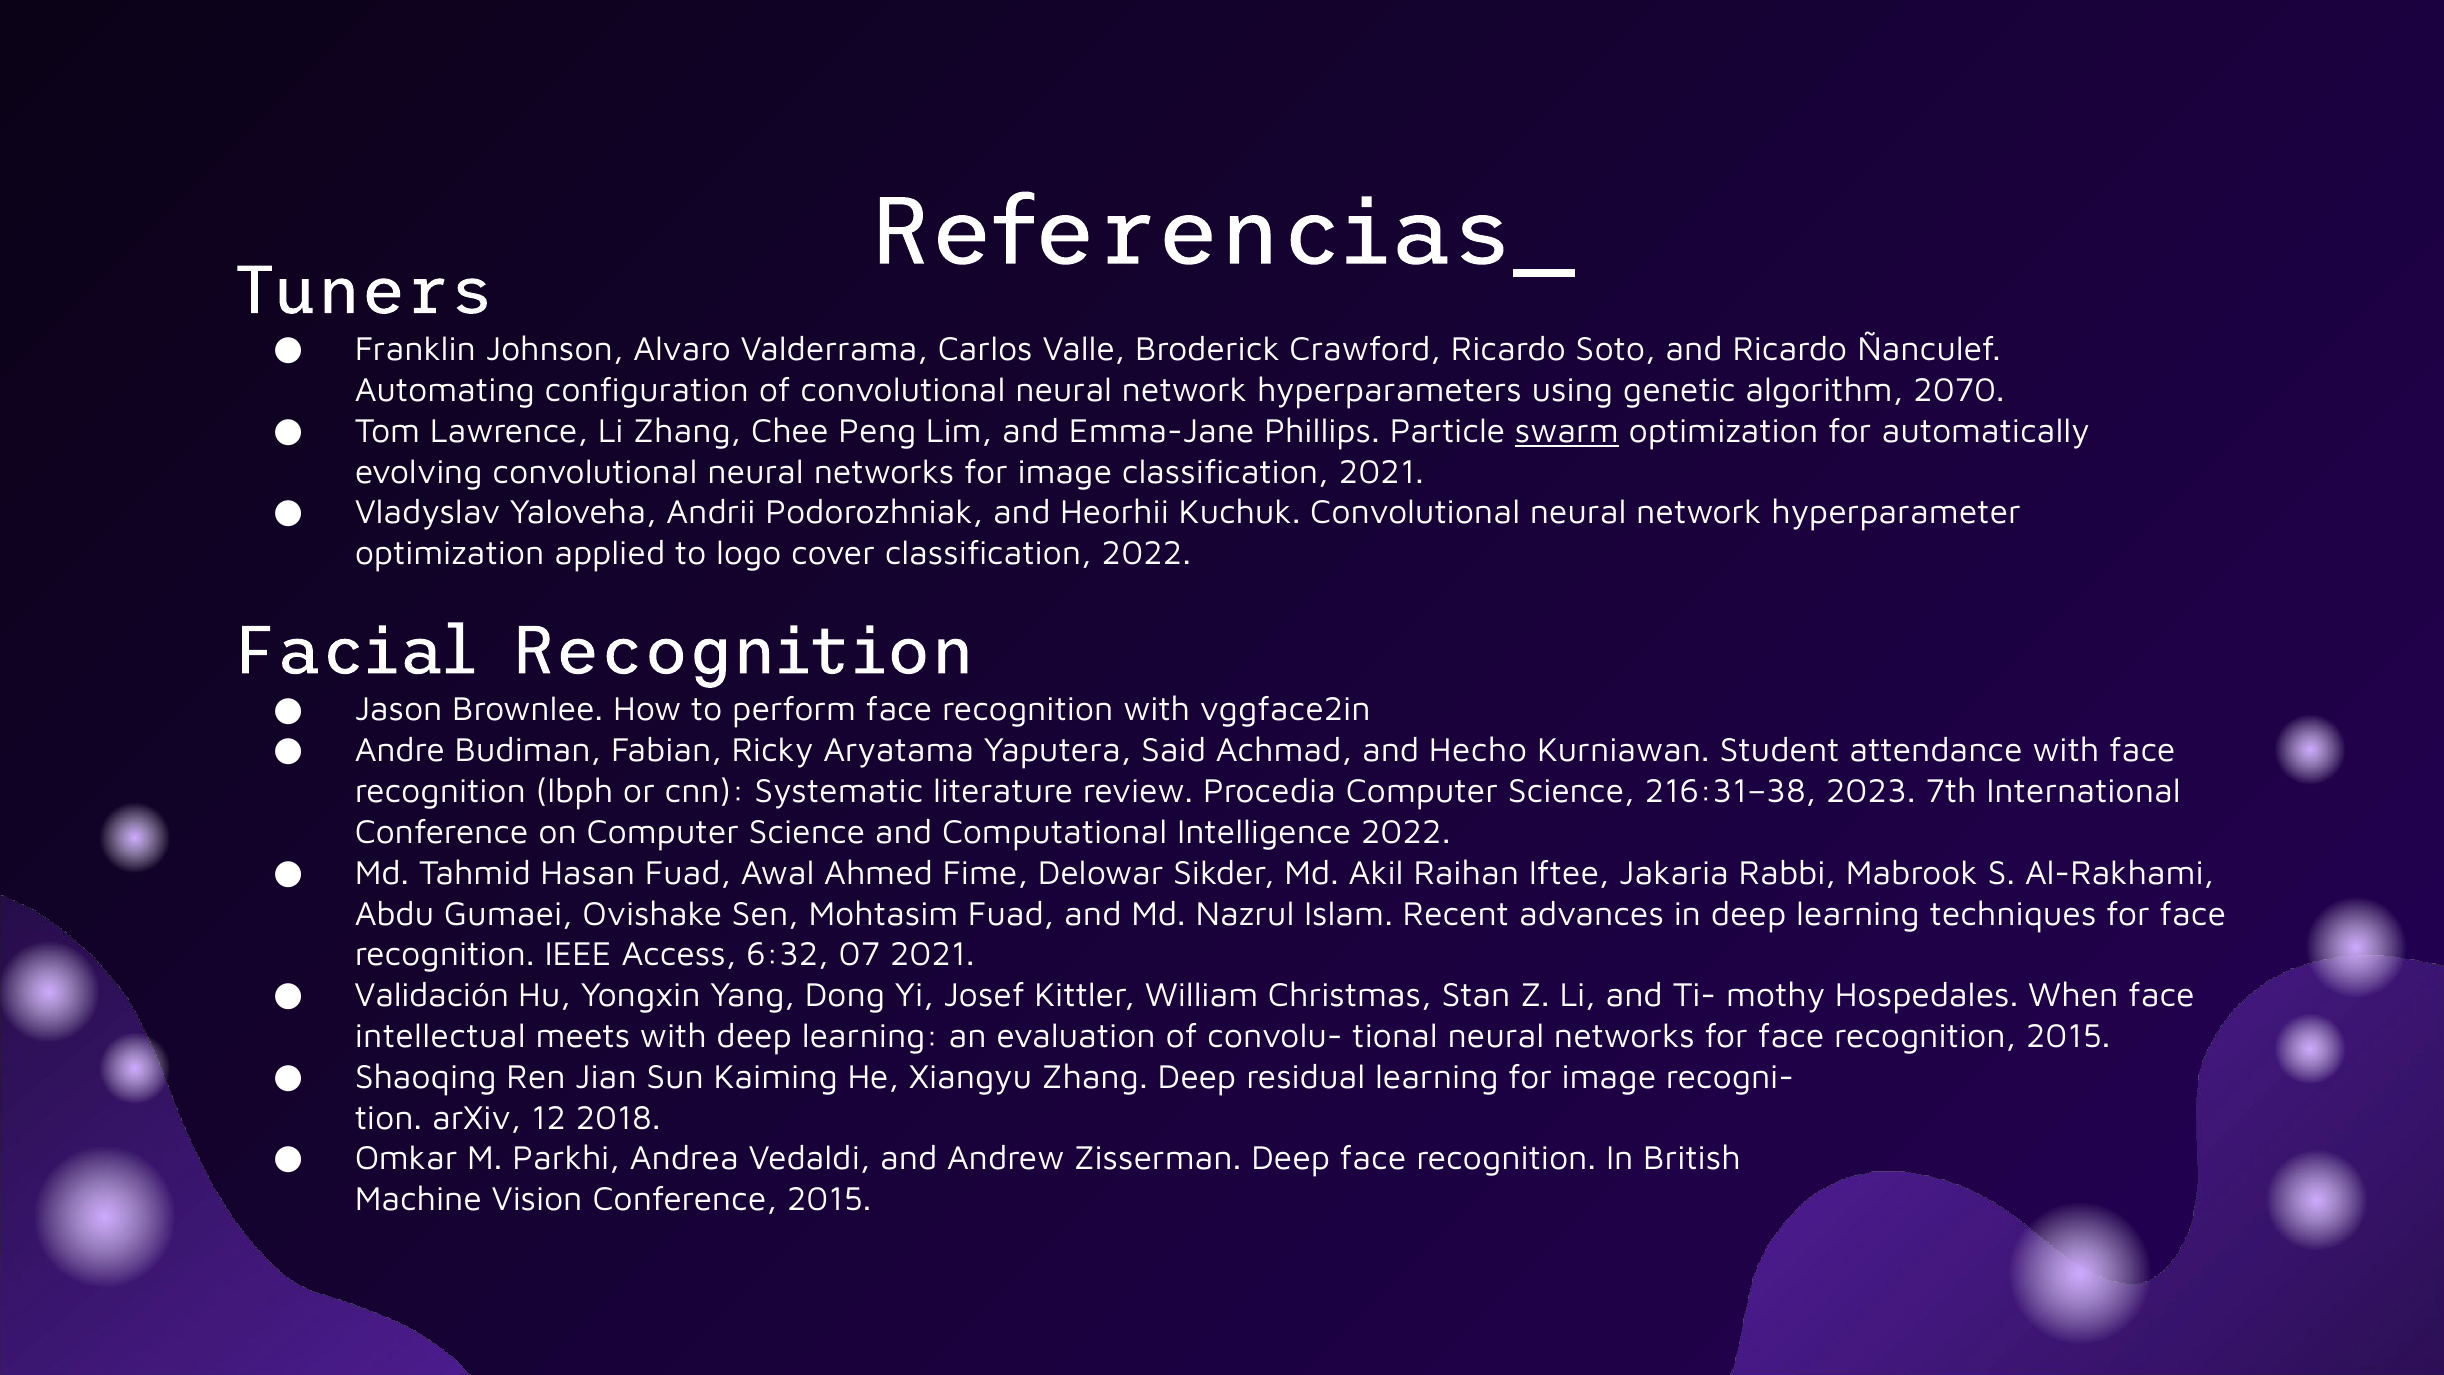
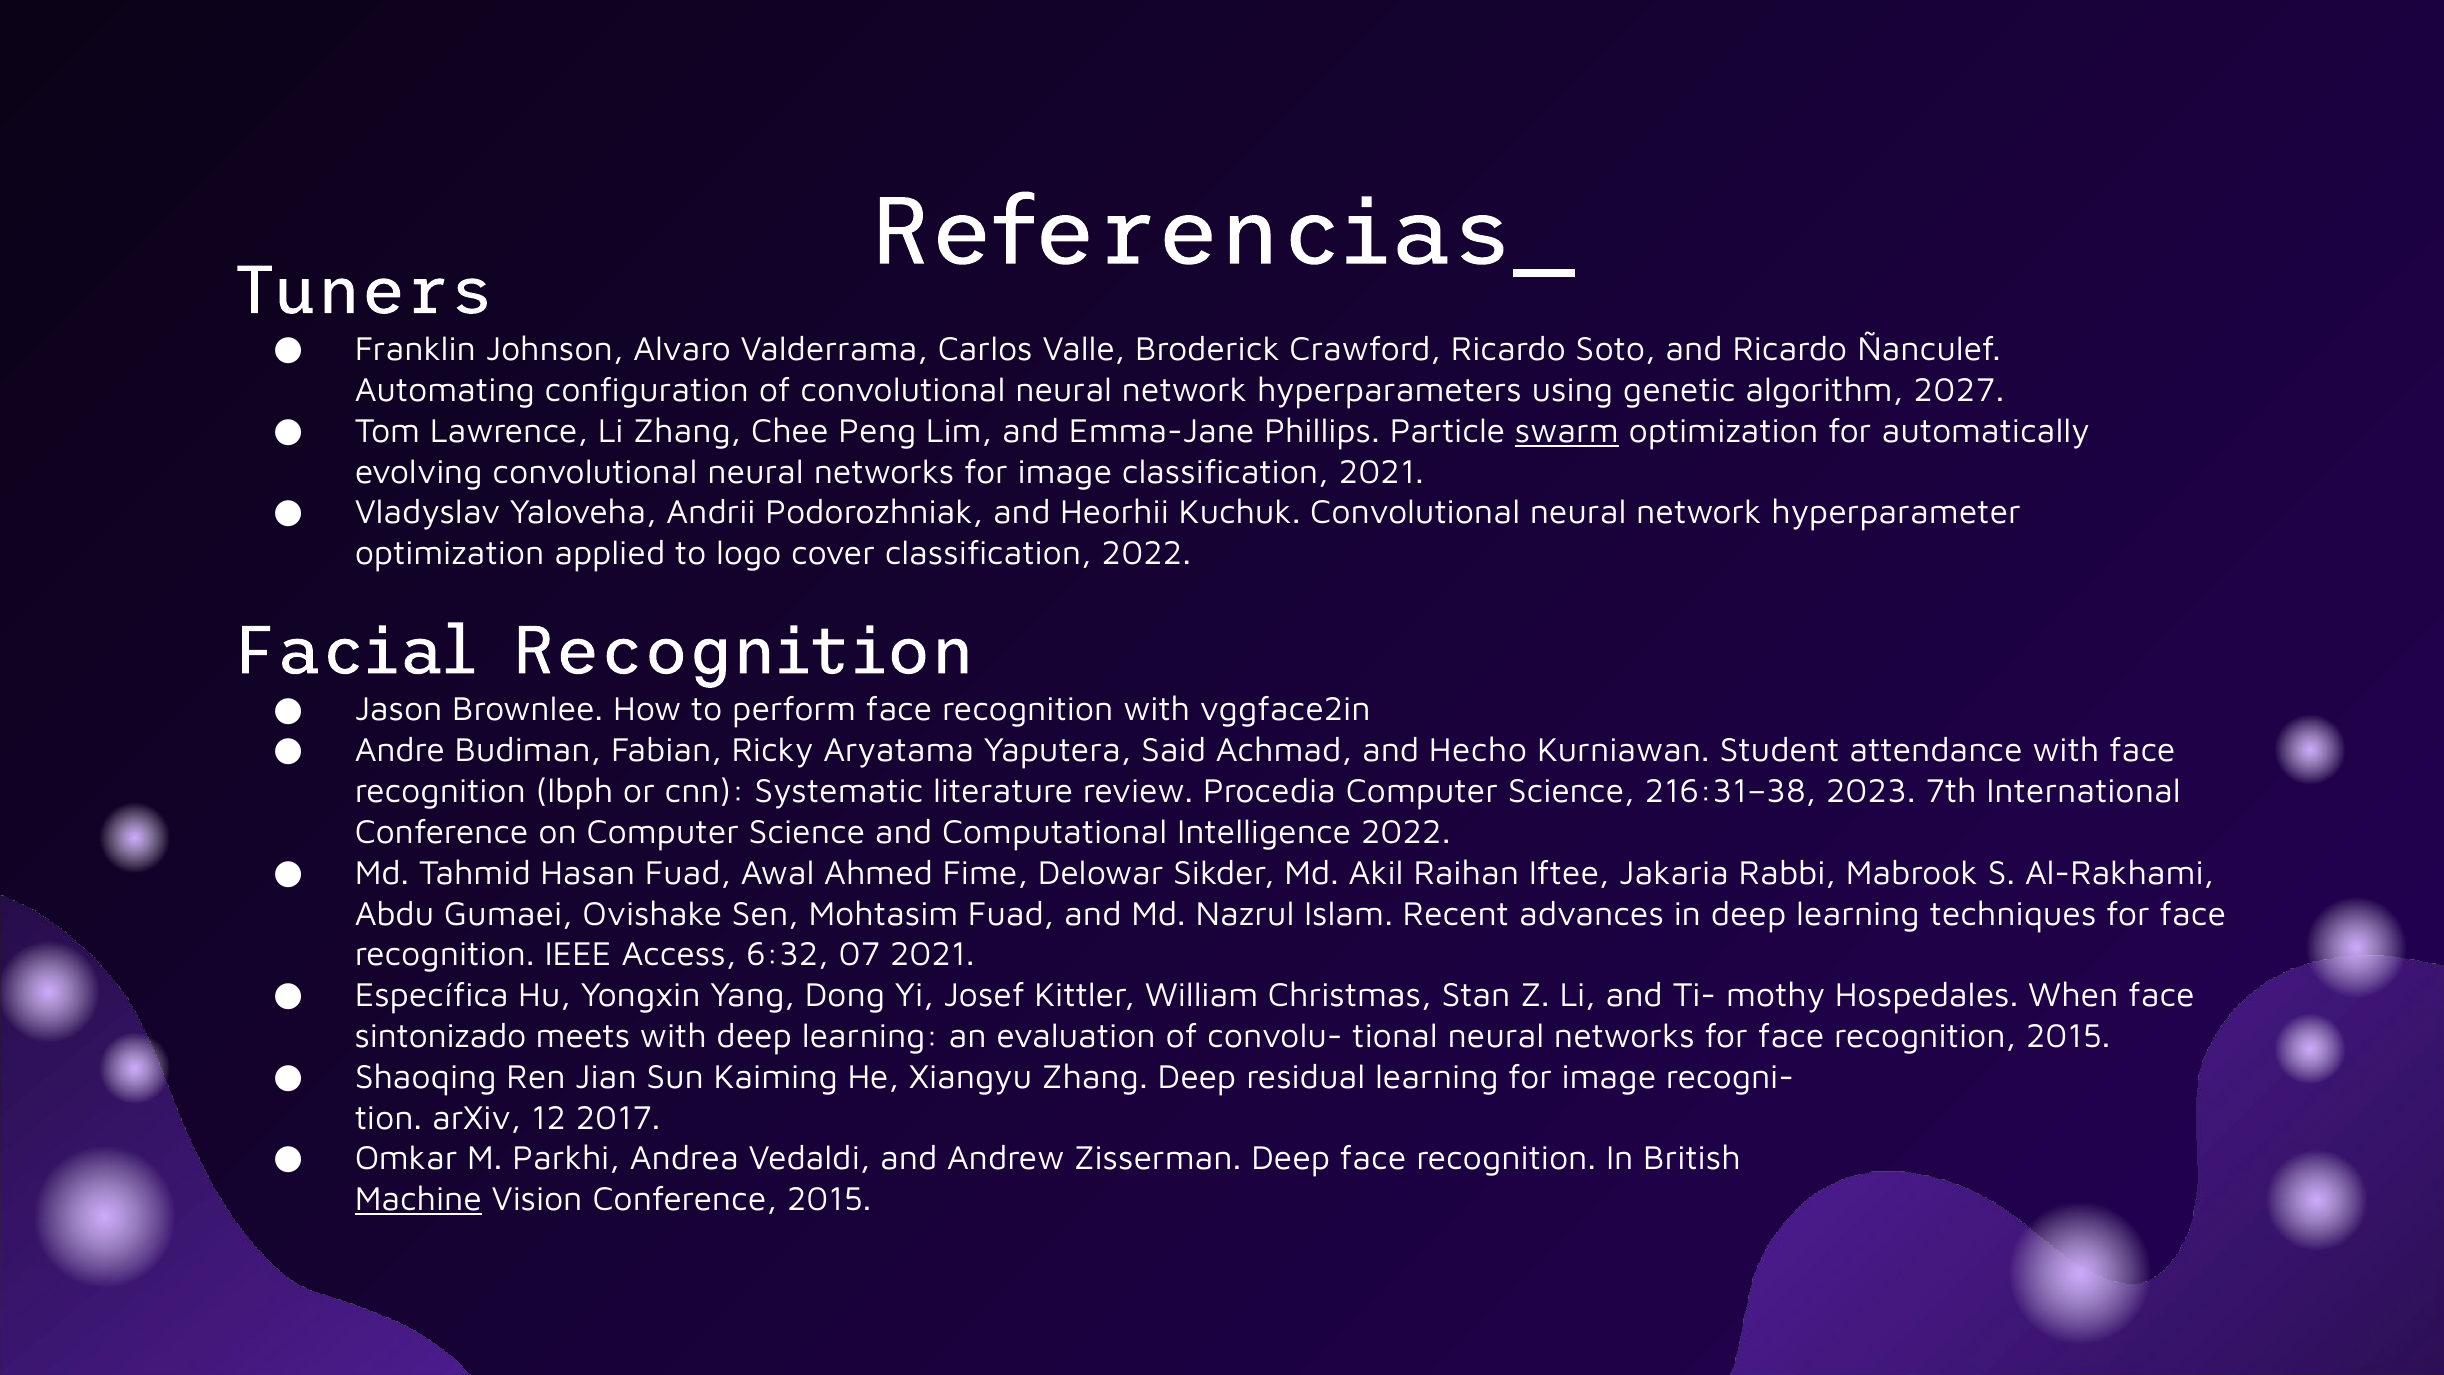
2070: 2070 -> 2027 (1959, 390)
Validación: Validación -> Específica (432, 995)
intellectual: intellectual -> sintonizado (441, 1036)
2018: 2018 -> 2017 (618, 1118)
Machine underline: none -> present (418, 1199)
